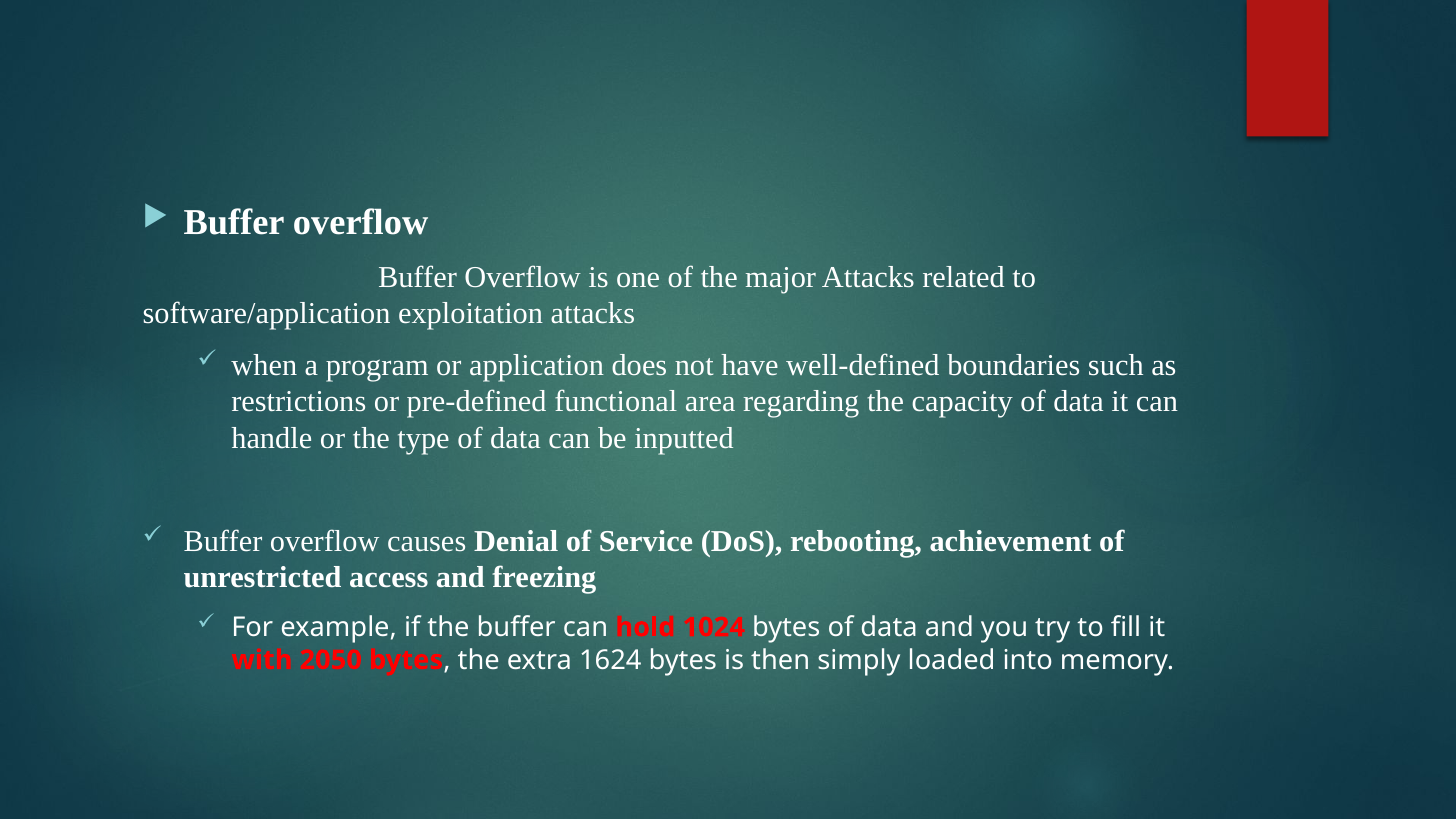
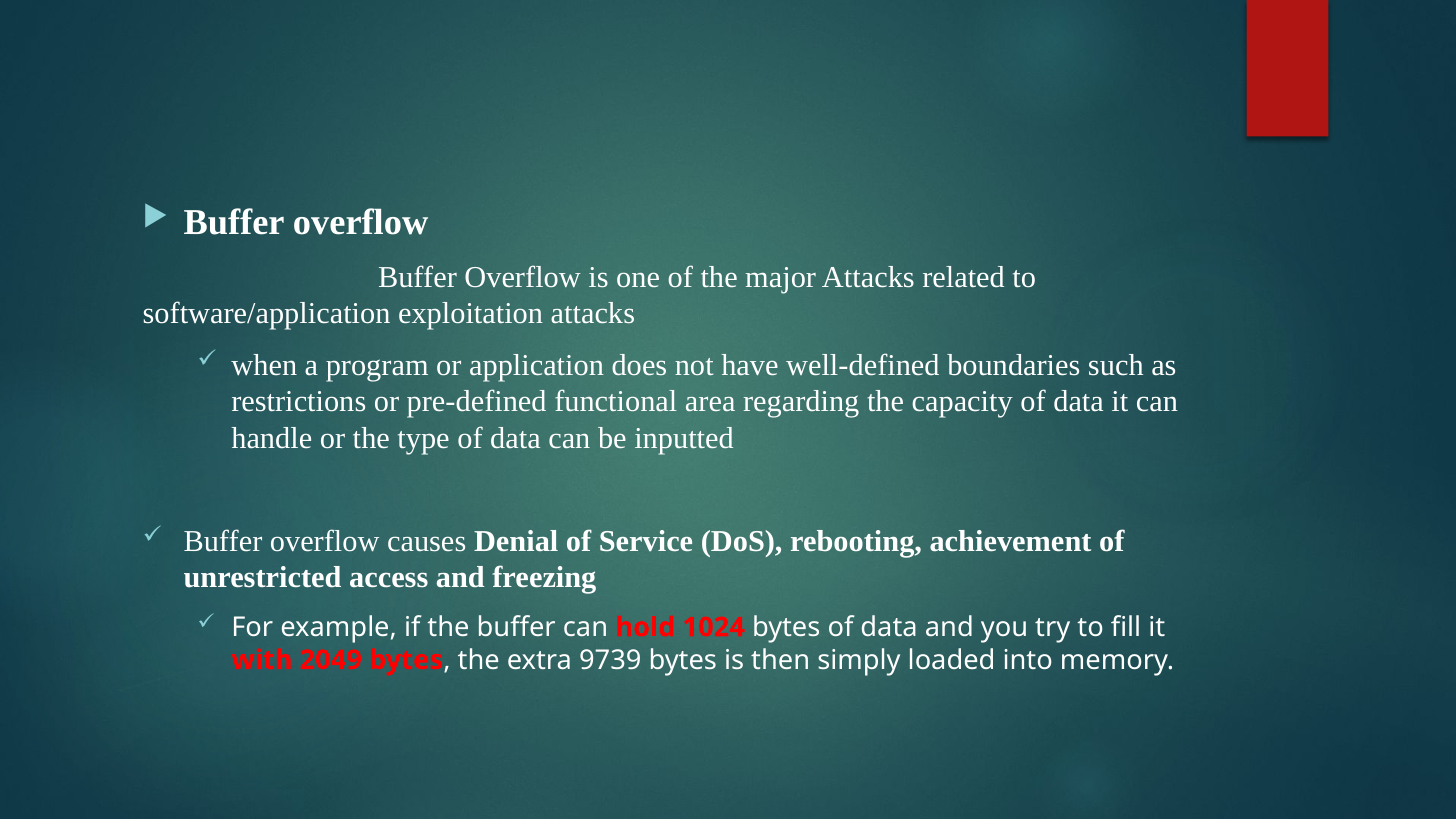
2050: 2050 -> 2049 (331, 660)
1624: 1624 -> 9739 (610, 660)
